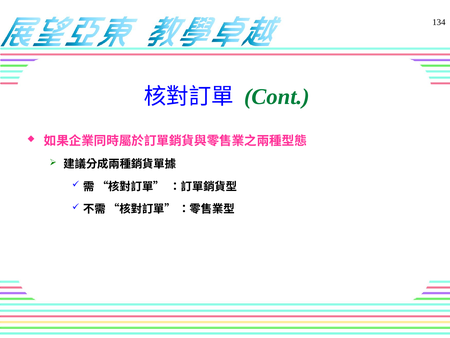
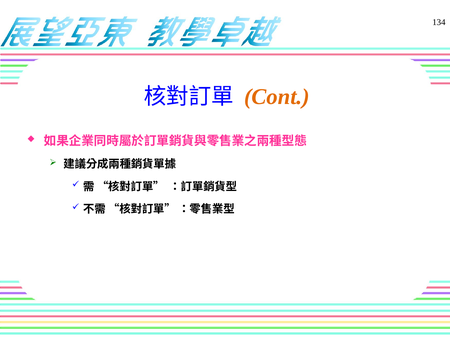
Cont colour: green -> orange (277, 96)
